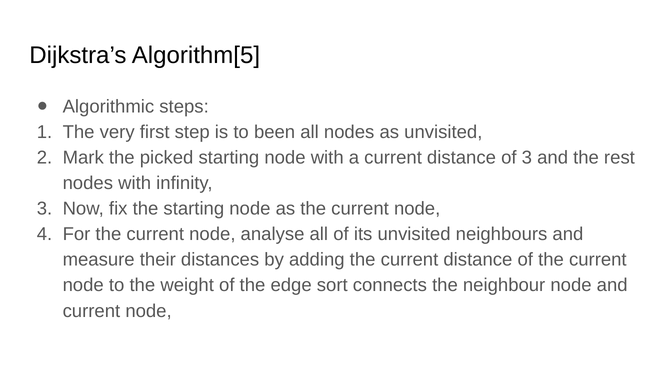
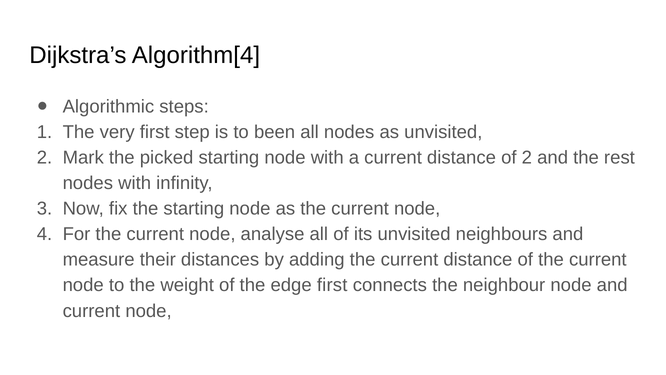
Algorithm[5: Algorithm[5 -> Algorithm[4 (196, 55)
of 3: 3 -> 2 (527, 157)
edge sort: sort -> first (332, 285)
